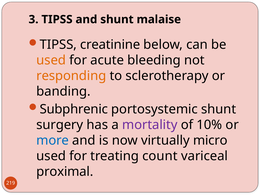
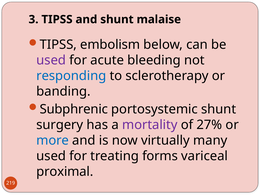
creatinine: creatinine -> embolism (110, 45)
used colour: orange -> purple (51, 60)
responding colour: orange -> blue (71, 76)
10%: 10% -> 27% (209, 125)
micro: micro -> many (210, 140)
count: count -> forms (160, 156)
